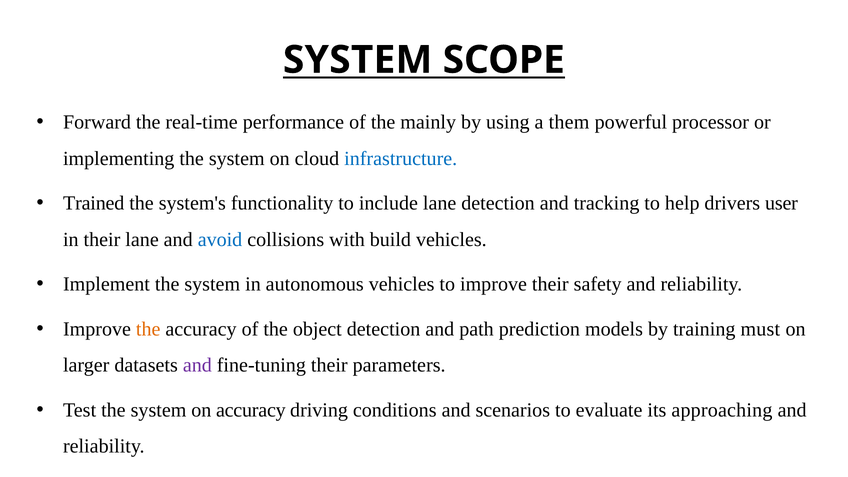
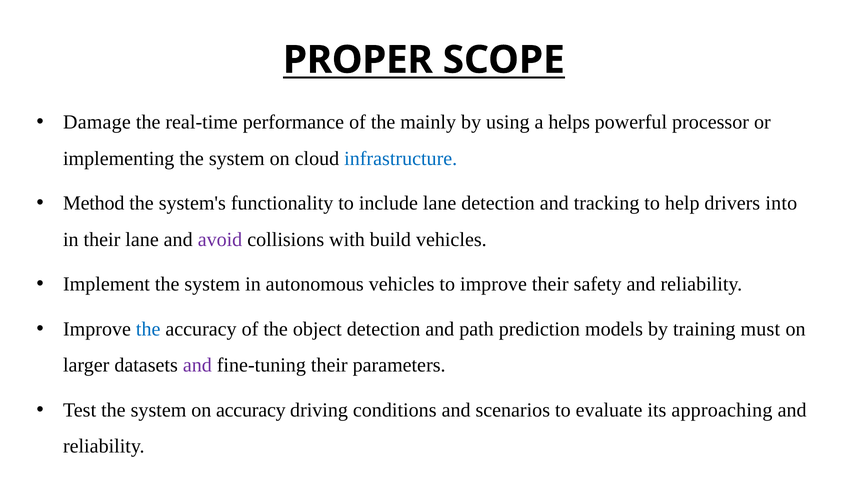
SYSTEM: SYSTEM -> PROPER (358, 60)
Forward: Forward -> Damage (97, 122)
them: them -> helps (569, 122)
Trained: Trained -> Method (94, 203)
user: user -> into (781, 203)
avoid colour: blue -> purple (220, 239)
the colour: orange -> blue (148, 329)
